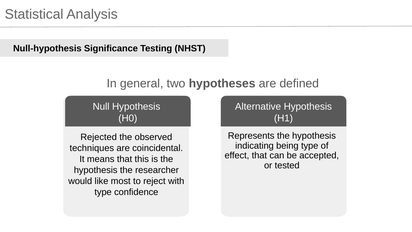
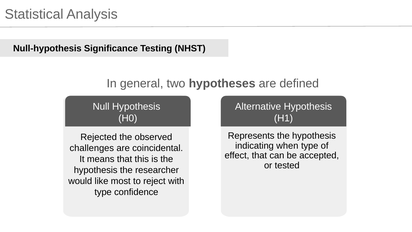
being: being -> when (287, 146)
techniques: techniques -> challenges (92, 148)
